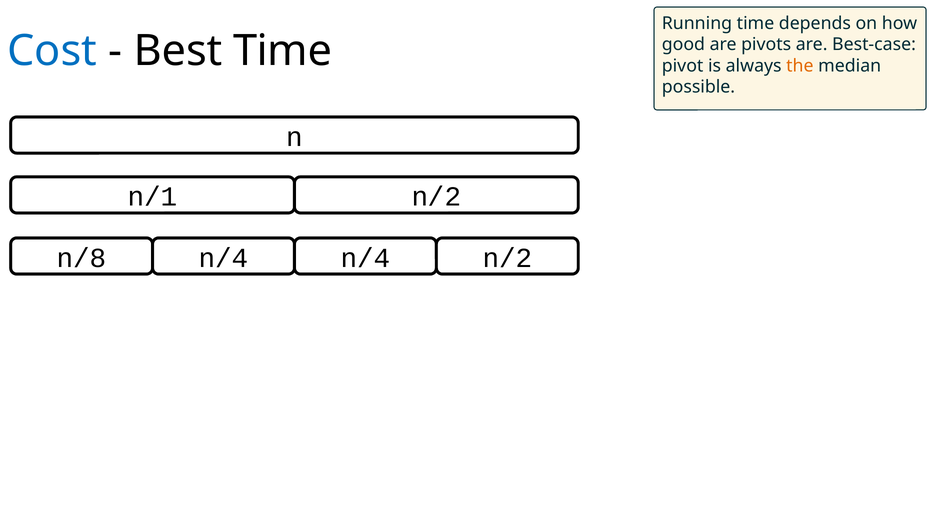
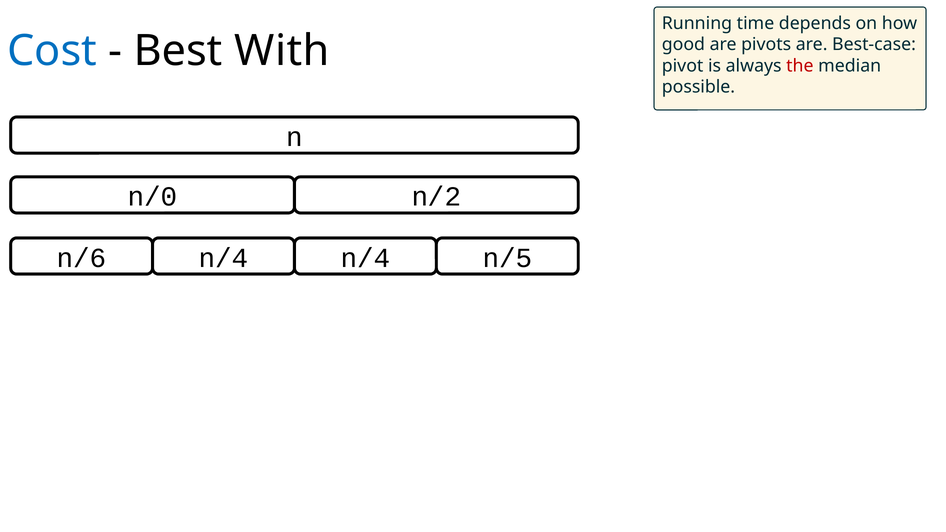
Best Time: Time -> With (282, 51)
the colour: orange -> red (800, 66)
n/1: n/1 -> n/0 (153, 197)
n/8: n/8 -> n/6 (82, 258)
n/4 n/2: n/2 -> n/5 (507, 258)
